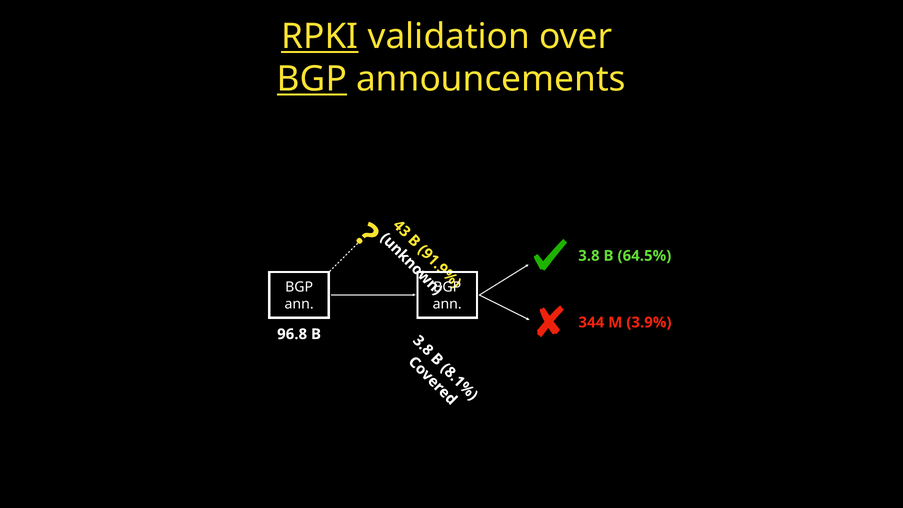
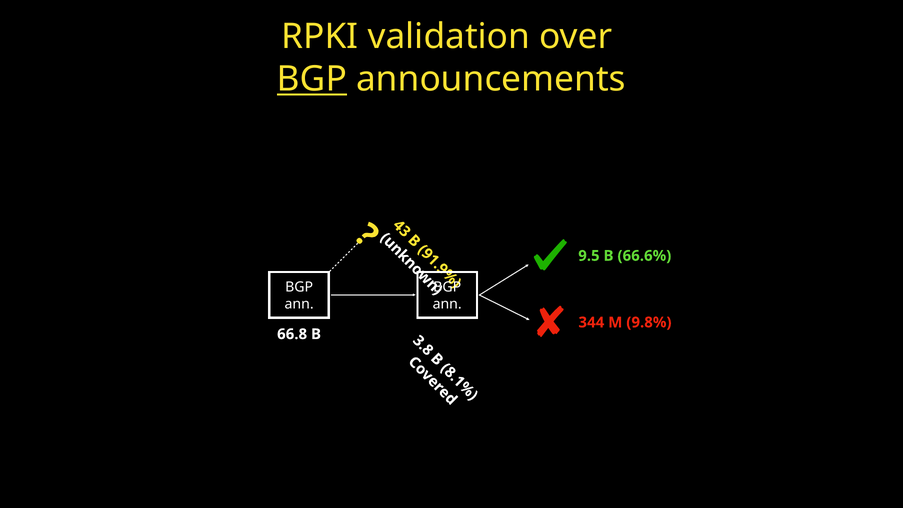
RPKI underline: present -> none (320, 37)
3.8: 3.8 -> 9.5 (589, 256)
64.5%: 64.5% -> 66.6% (644, 256)
3.9%: 3.9% -> 9.8% (649, 322)
96.8: 96.8 -> 66.8 (292, 334)
